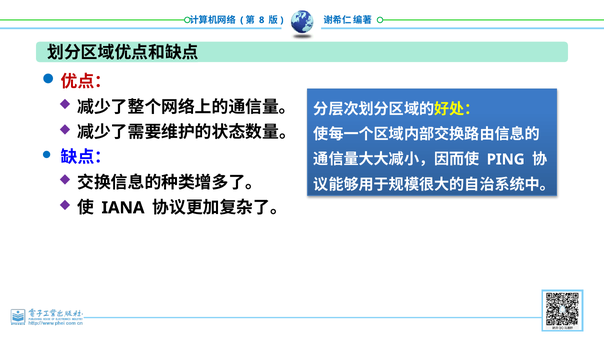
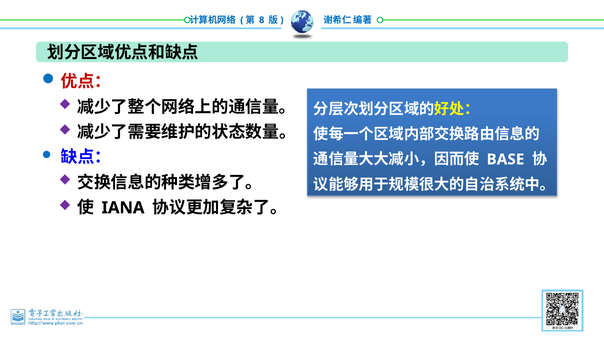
PING: PING -> BASE (505, 159)
